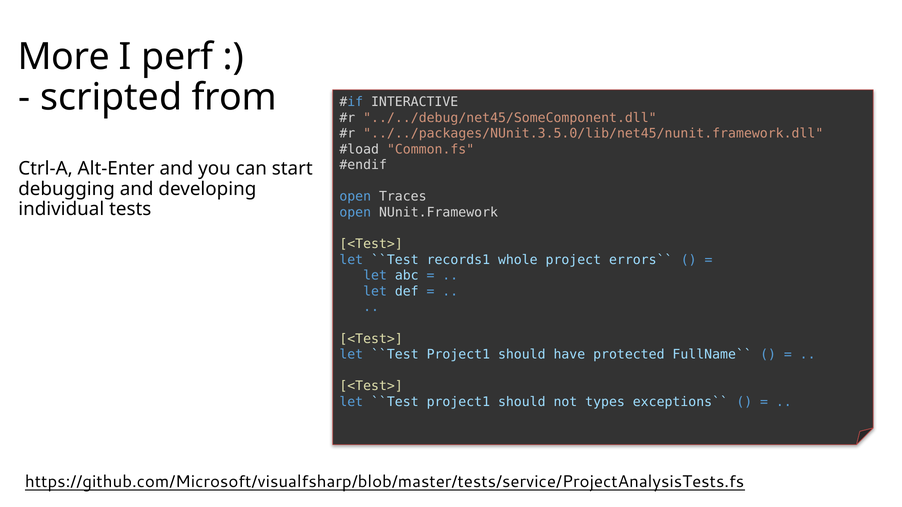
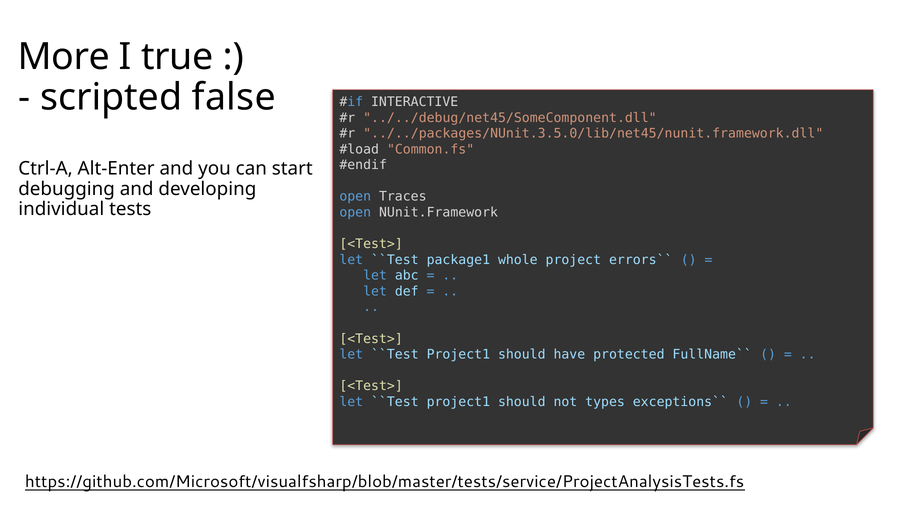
perf: perf -> true (177, 57)
from: from -> false (234, 98)
records1: records1 -> package1 (458, 260)
